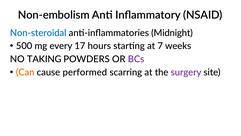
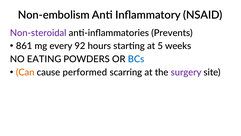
Non-steroidal colour: blue -> purple (38, 33)
Midnight: Midnight -> Prevents (172, 33)
500: 500 -> 861 (24, 46)
17: 17 -> 92 (80, 46)
7: 7 -> 5 (160, 46)
TAKING: TAKING -> EATING (44, 59)
BCs colour: purple -> blue (136, 59)
